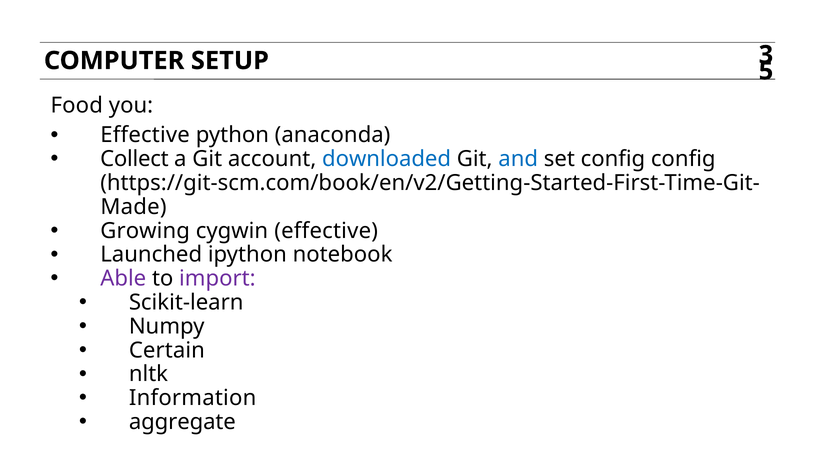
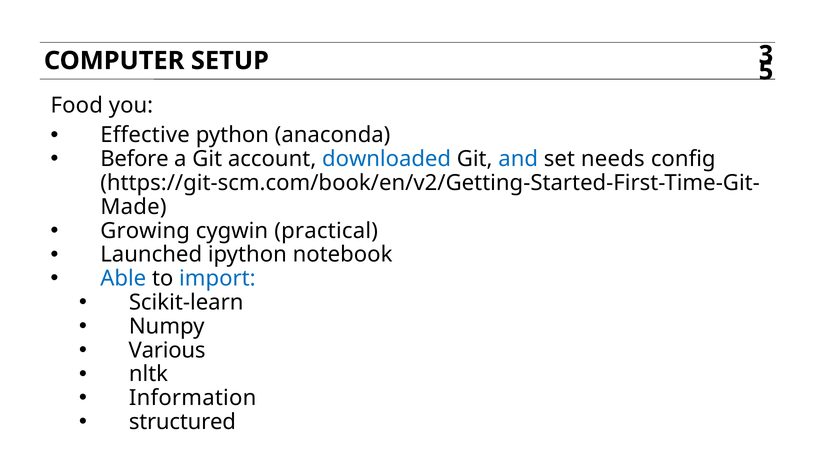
Collect: Collect -> Before (134, 159)
set config: config -> needs (613, 159)
cygwin effective: effective -> practical (326, 231)
Able colour: purple -> blue (123, 278)
import colour: purple -> blue (217, 278)
Certain: Certain -> Various (167, 350)
aggregate: aggregate -> structured (182, 422)
